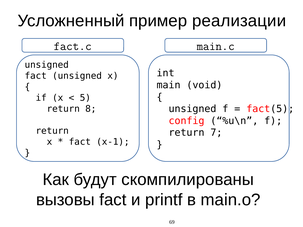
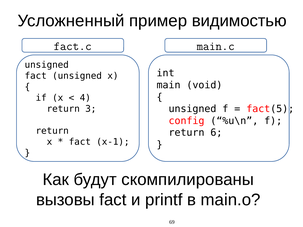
реализации: реализации -> видимостью (239, 21)
5: 5 -> 4 (85, 98)
8: 8 -> 3 (91, 109)
7: 7 -> 6 (216, 133)
